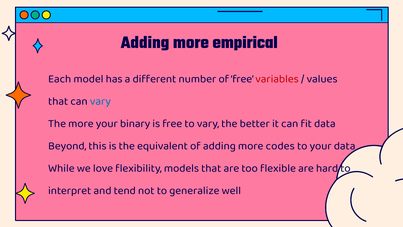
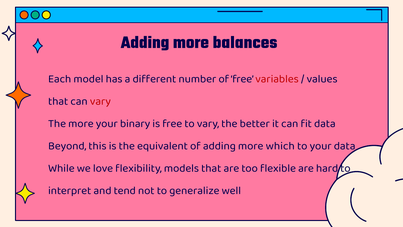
empirical: empirical -> balances (245, 42)
vary colour: blue -> red (100, 101)
codes: codes -> which (280, 146)
